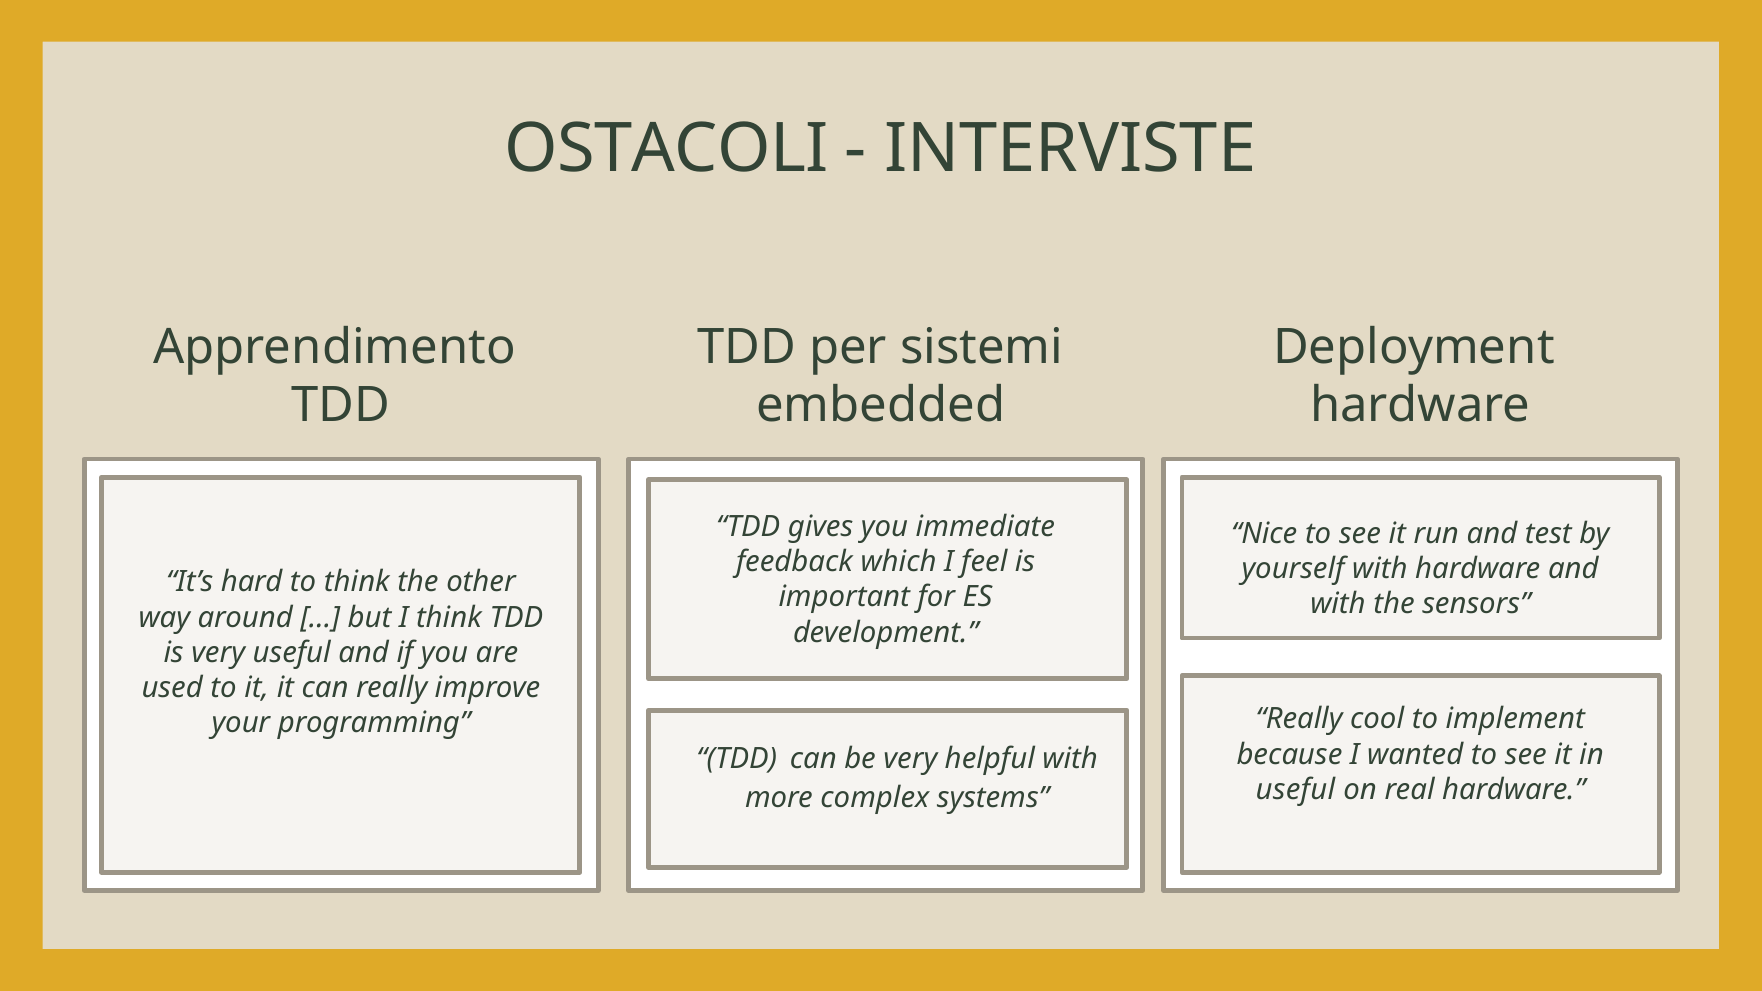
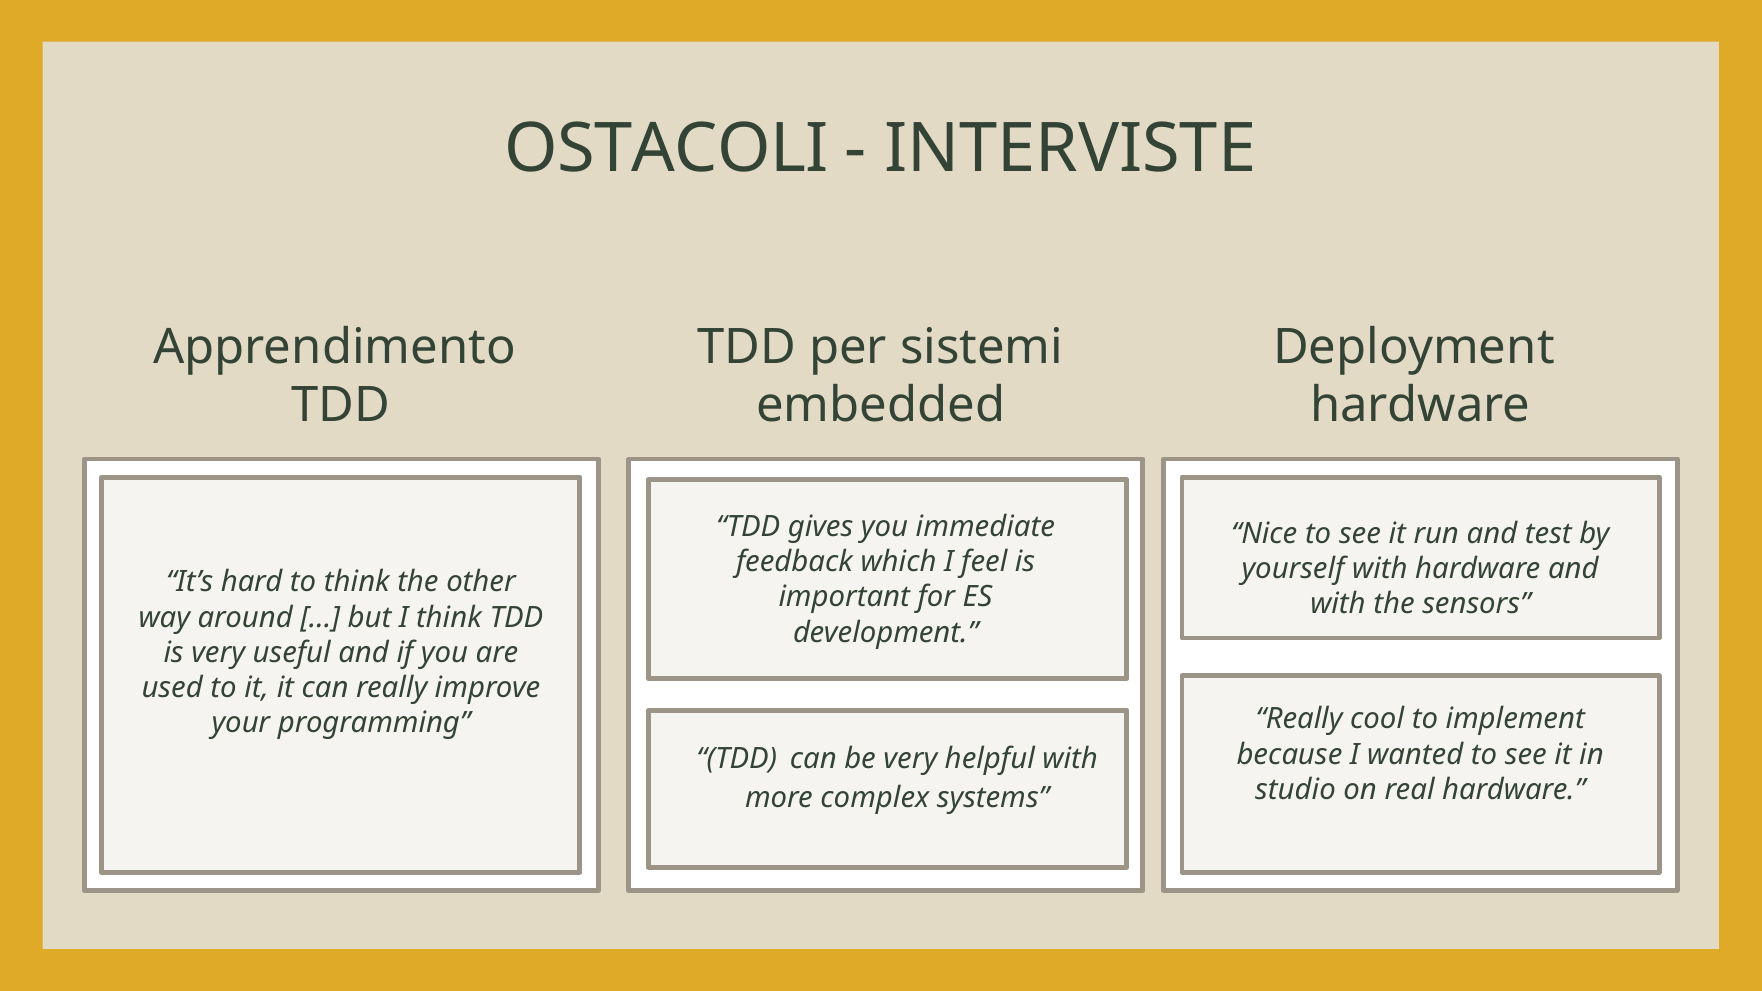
useful: useful -> studio (1296, 790)
